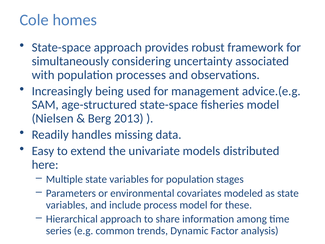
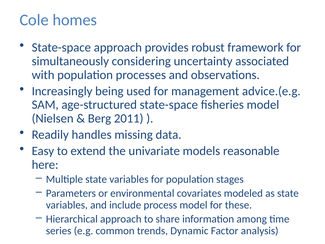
2013: 2013 -> 2011 (129, 118)
distributed: distributed -> reasonable (251, 151)
